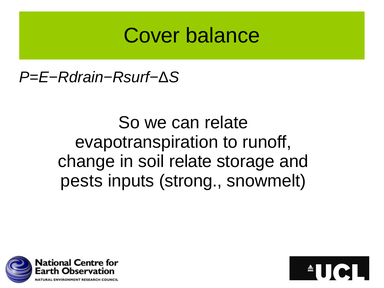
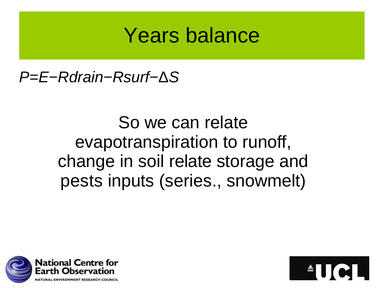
Cover: Cover -> Years (152, 36)
strong: strong -> series (190, 181)
